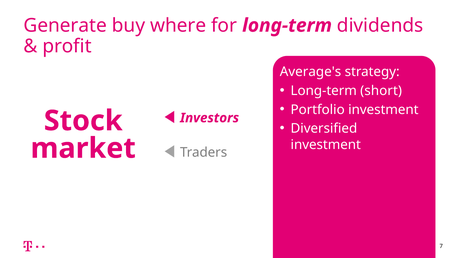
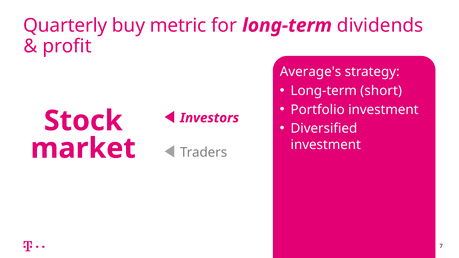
Generate: Generate -> Quarterly (65, 25)
where: where -> metric (178, 25)
